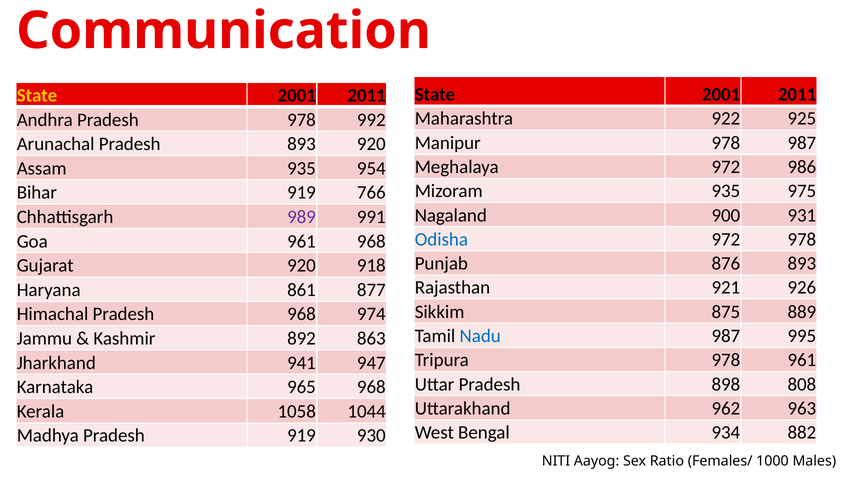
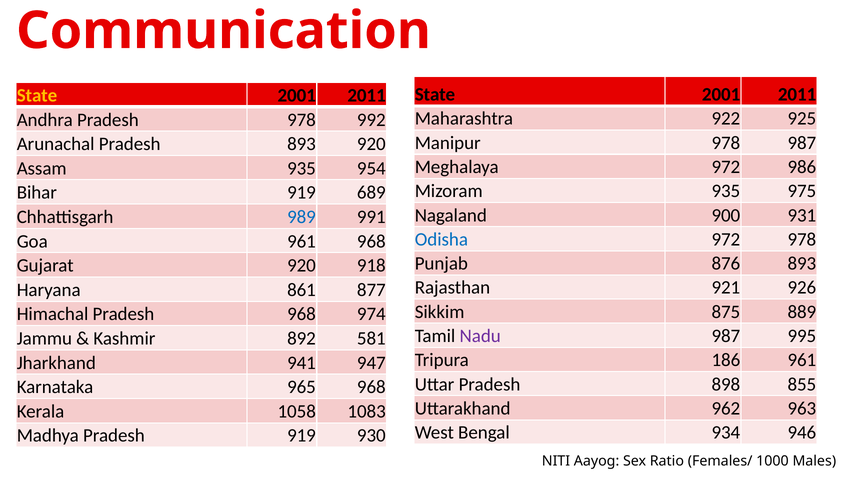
766: 766 -> 689 (371, 193)
989 colour: purple -> blue (301, 217)
Nadu colour: blue -> purple (480, 336)
863: 863 -> 581 (371, 338)
Tripura 978: 978 -> 186 (726, 360)
808: 808 -> 855 (802, 384)
1044: 1044 -> 1083 (367, 411)
882: 882 -> 946 (802, 432)
